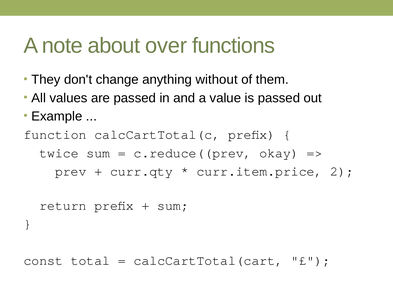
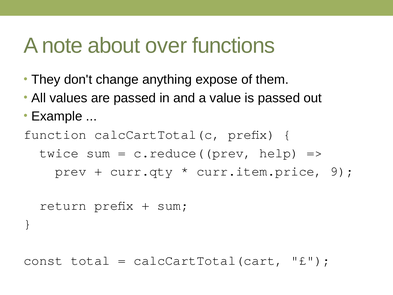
without: without -> expose (217, 80)
okay: okay -> help (279, 153)
2: 2 -> 9 (342, 171)
